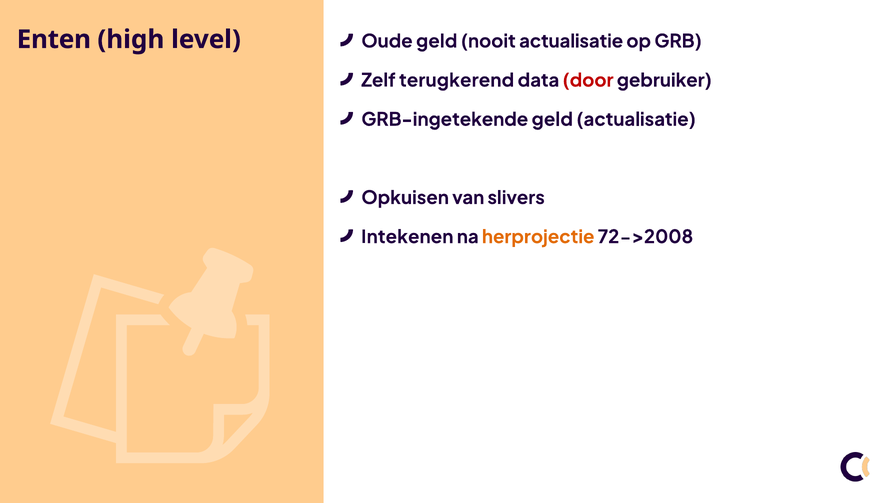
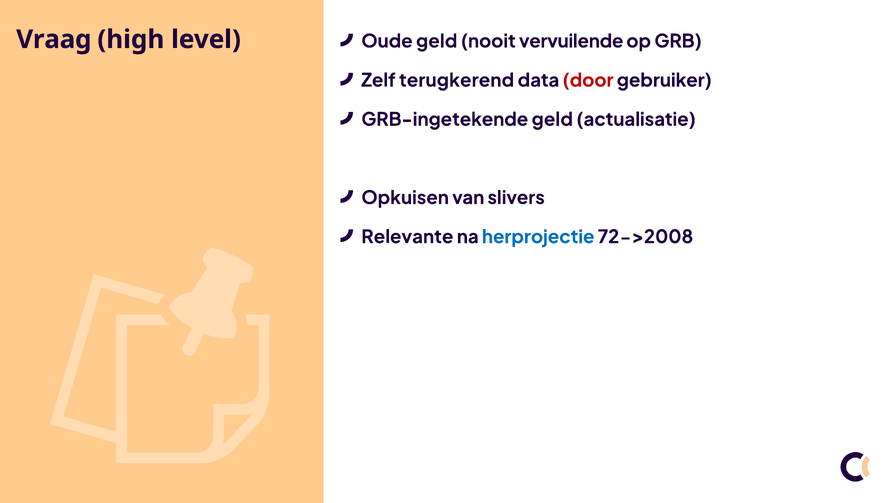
Enten: Enten -> Vraag (54, 39)
nooit actualisatie: actualisatie -> vervuilende (571, 41)
Intekenen: Intekenen -> Relevante (407, 237)
herprojectie colour: orange -> blue (538, 237)
